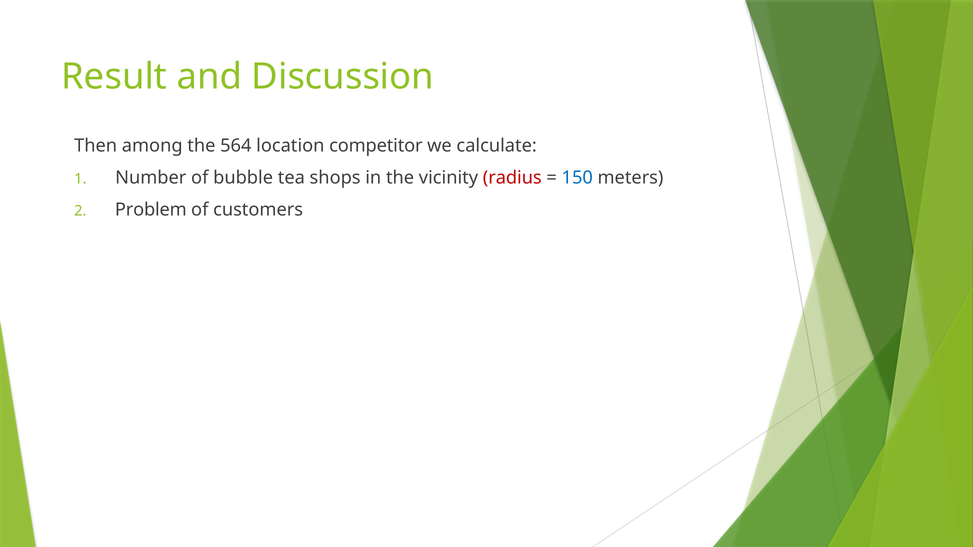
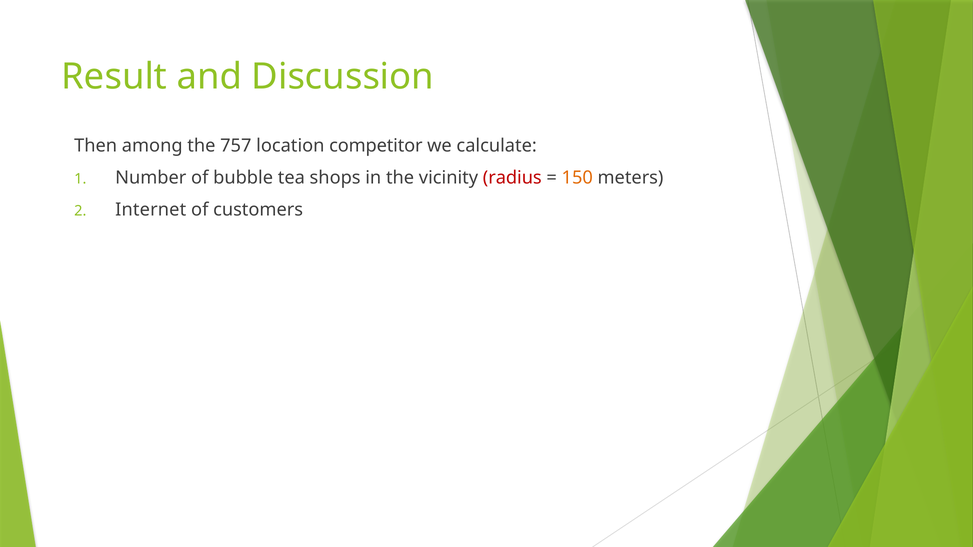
564: 564 -> 757 (236, 146)
150 colour: blue -> orange (577, 178)
Problem: Problem -> Internet (151, 210)
